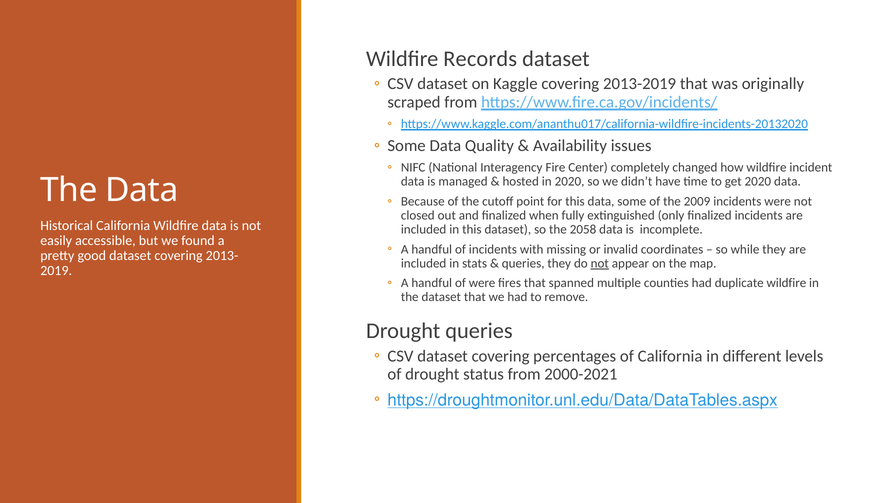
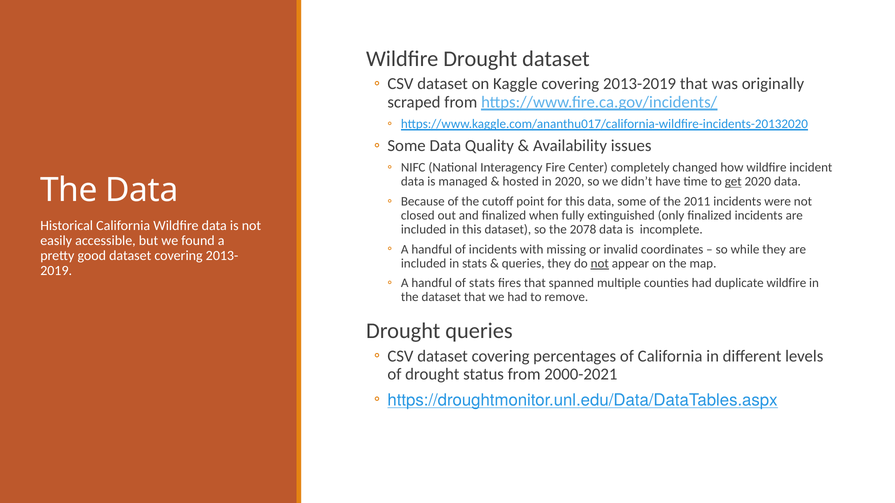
Wildfire Records: Records -> Drought (480, 59)
get underline: none -> present (733, 182)
2009: 2009 -> 2011 (697, 202)
2058: 2058 -> 2078 (583, 230)
of were: were -> stats (482, 283)
